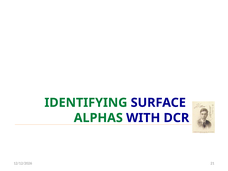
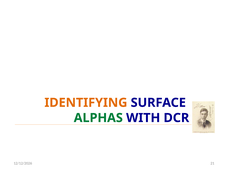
IDENTIFYING colour: green -> orange (86, 103)
